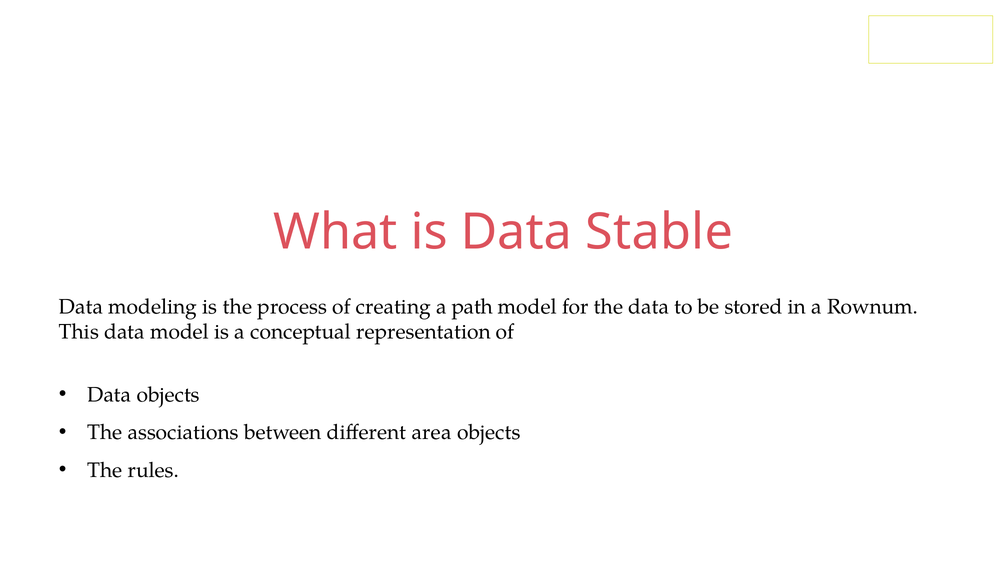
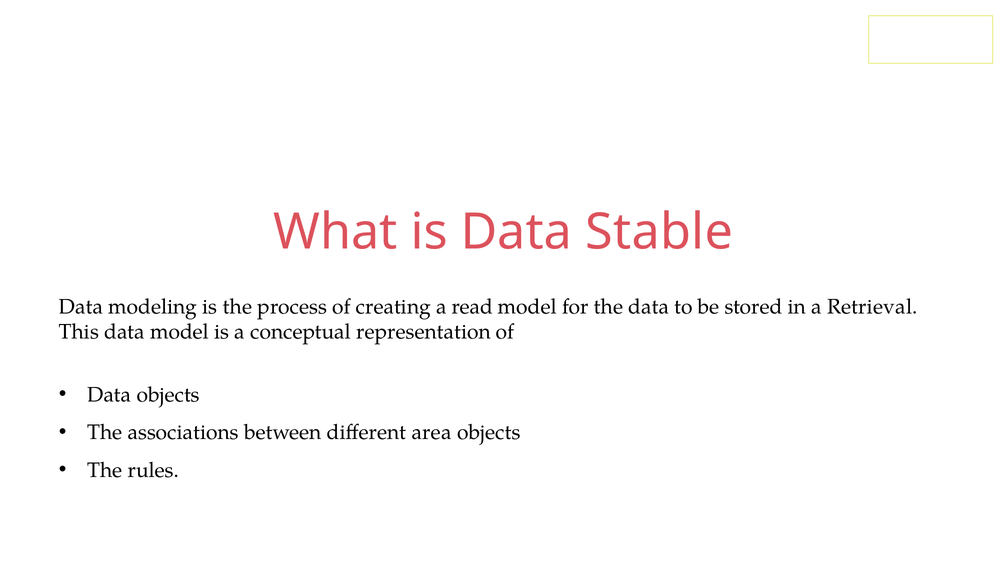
path: path -> read (472, 307)
Rownum: Rownum -> Retrieval (872, 307)
